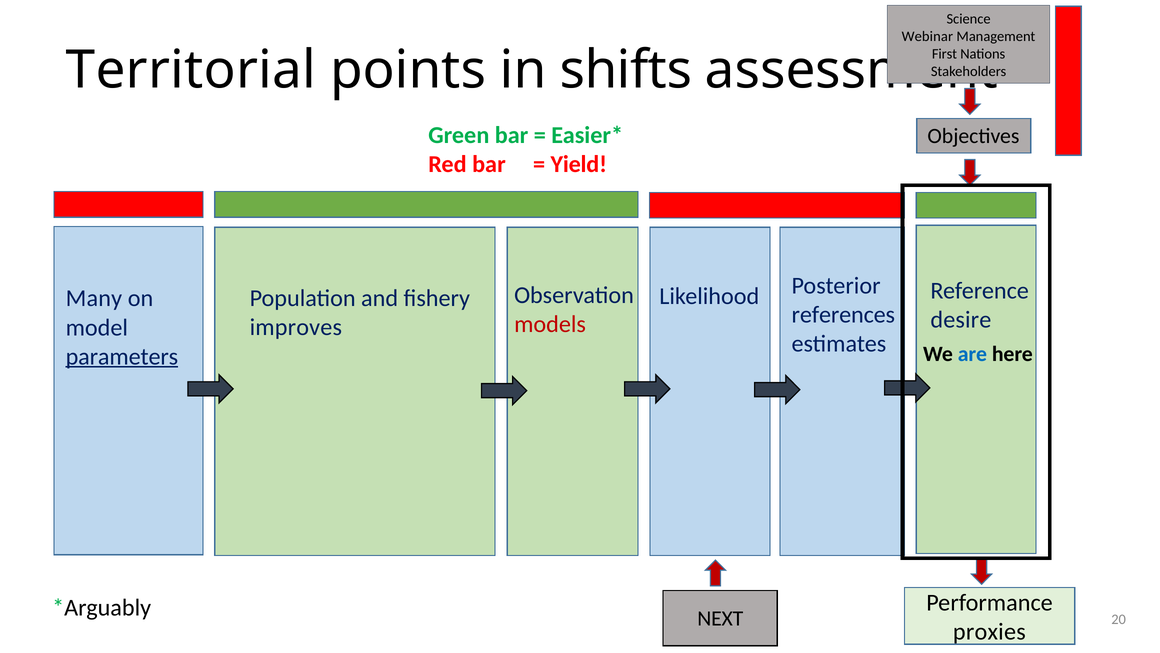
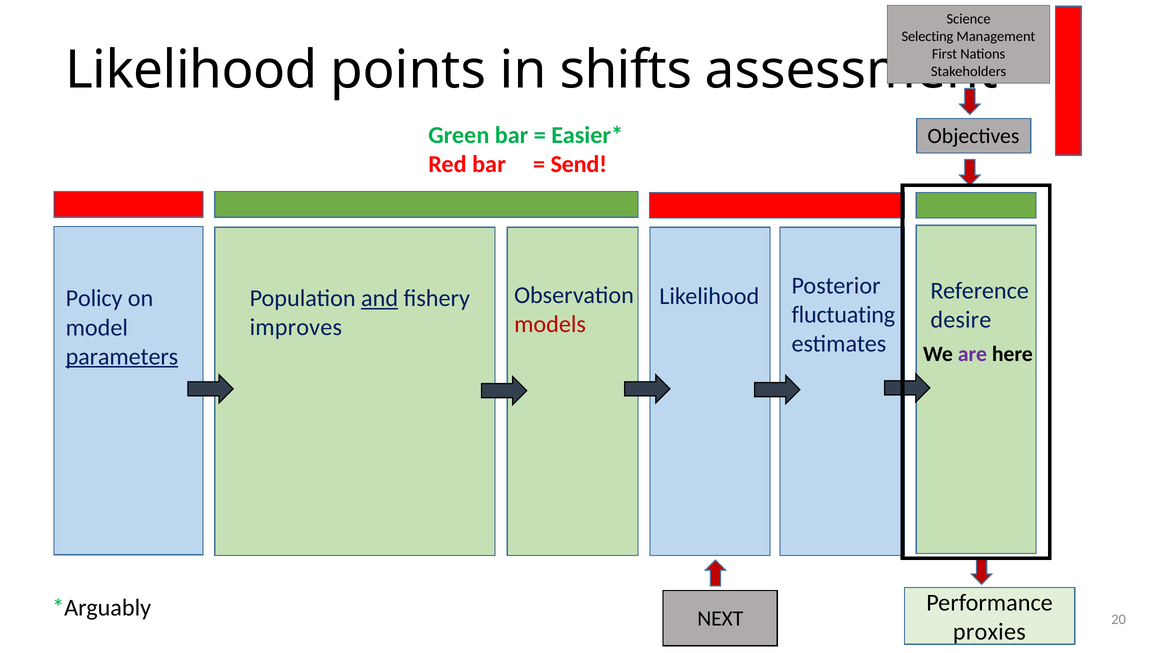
Webinar: Webinar -> Selecting (927, 37)
Territorial: Territorial -> Likelihood (191, 70)
Yield: Yield -> Send (579, 164)
Many: Many -> Policy (94, 298)
and underline: none -> present (380, 298)
references: references -> fluctuating (843, 315)
are colour: blue -> purple (972, 354)
